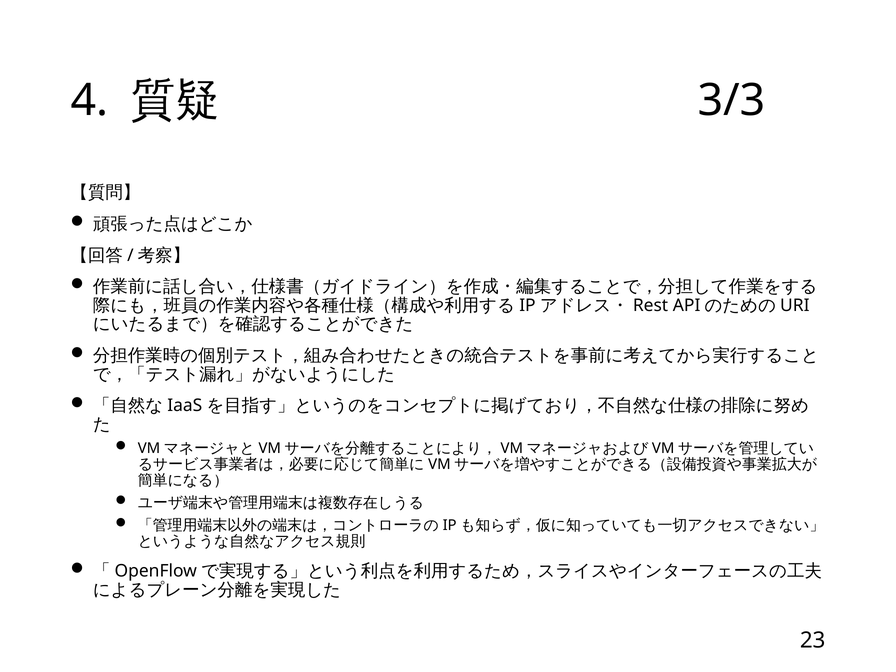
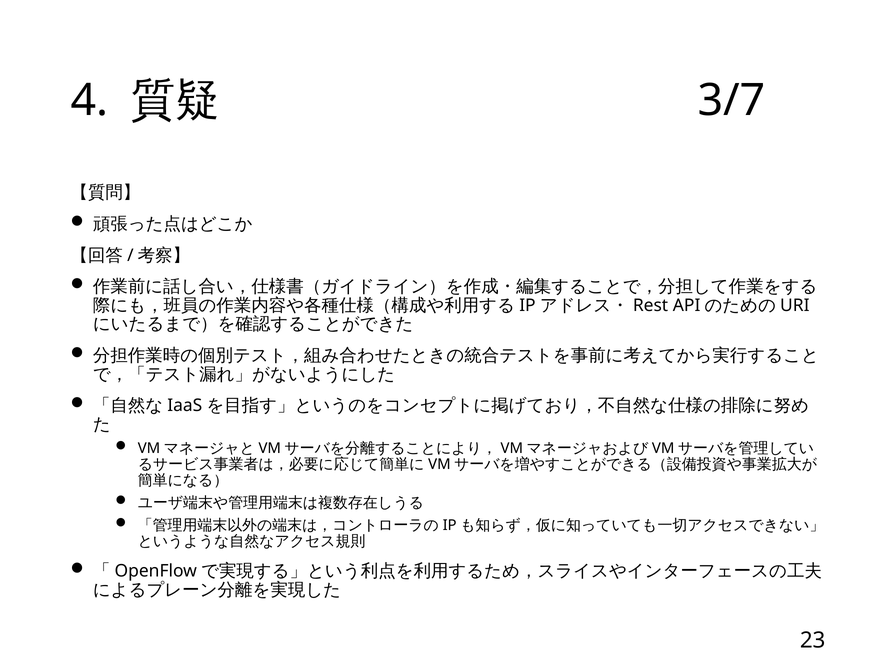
3/3: 3/3 -> 3/7 (732, 100)
